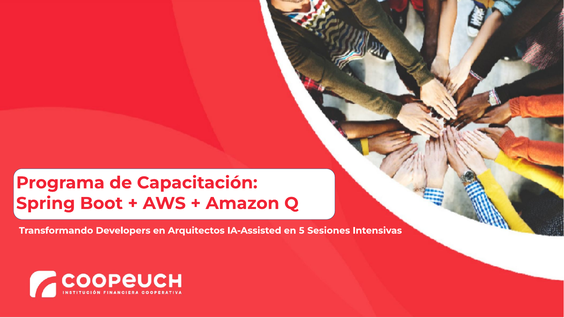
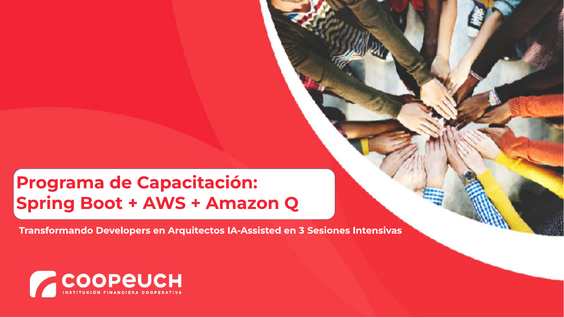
5: 5 -> 3 (302, 230)
